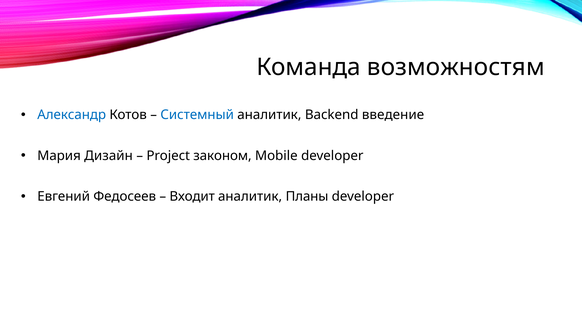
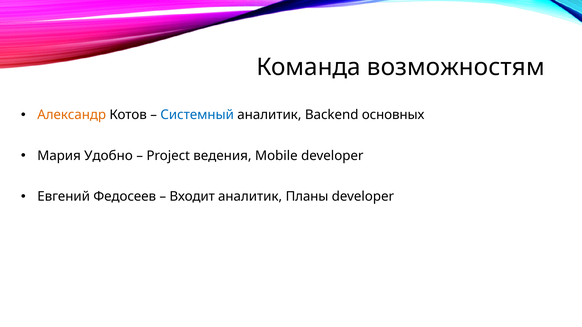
Александр colour: blue -> orange (72, 115)
введение: введение -> основных (393, 115)
Дизайн: Дизайн -> Удобно (109, 156)
законом: законом -> ведения (222, 156)
